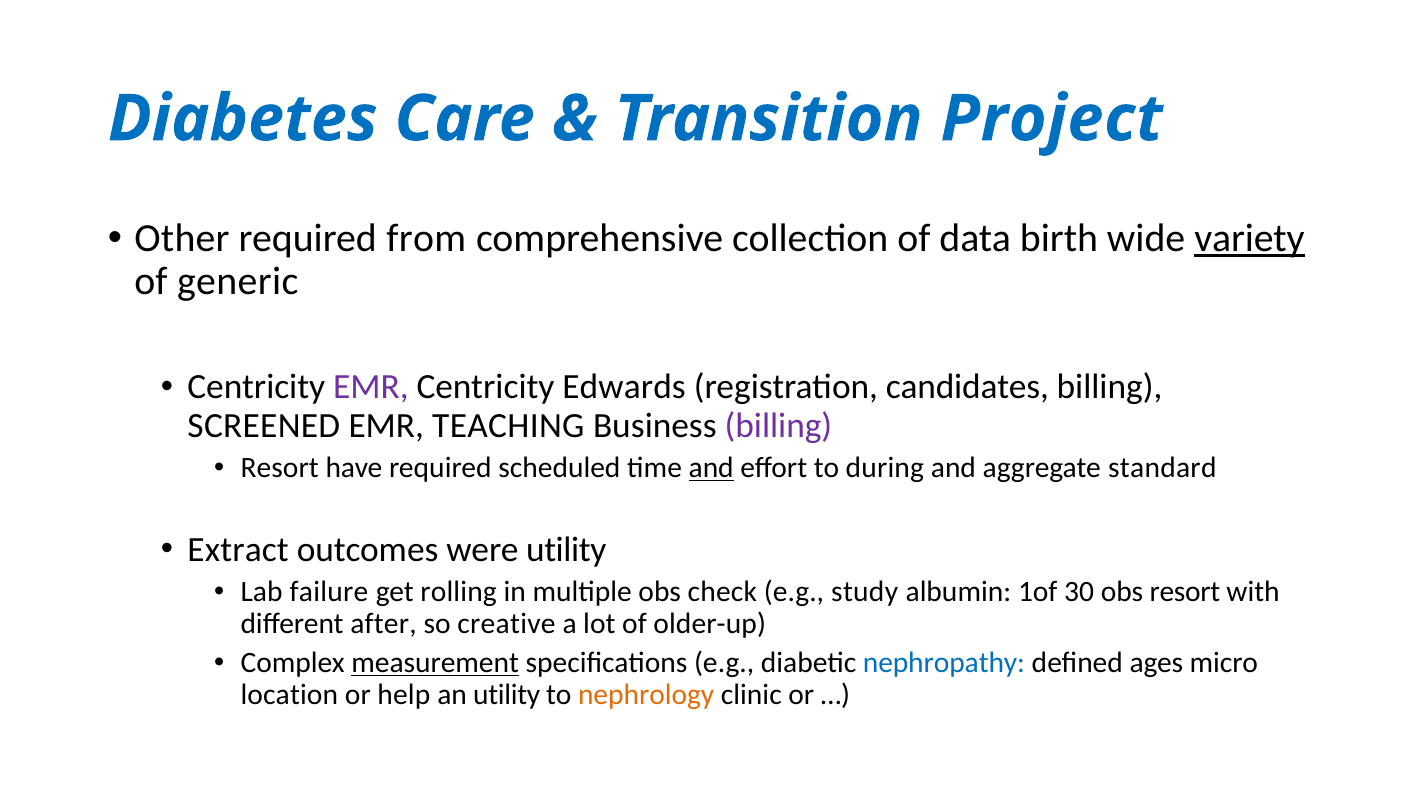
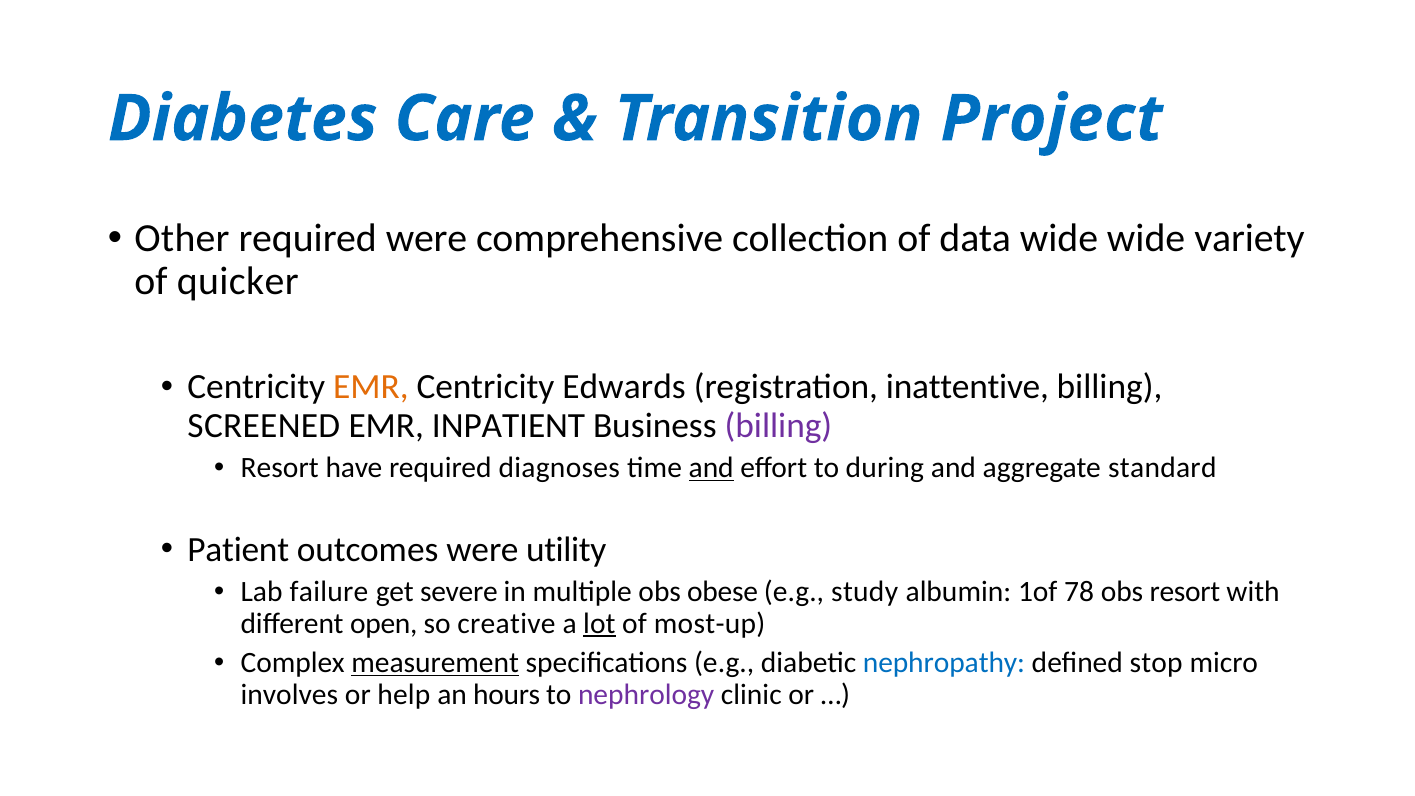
required from: from -> were (427, 238)
data birth: birth -> wide (1059, 238)
variety underline: present -> none (1249, 238)
generic: generic -> quicker (238, 282)
EMR colour: purple -> orange (371, 387)
candidates: candidates -> inattentive (967, 387)
TEACHING: TEACHING -> INPATIENT (509, 425)
scheduled: scheduled -> diagnoses (559, 468)
Extract: Extract -> Patient (238, 549)
rolling: rolling -> severe (459, 592)
check: check -> obese (723, 592)
30: 30 -> 78 (1079, 592)
after: after -> open (384, 624)
lot underline: none -> present (599, 624)
older-up: older-up -> most-up (710, 624)
ages: ages -> stop (1156, 663)
location: location -> involves (289, 695)
an utility: utility -> hours (507, 695)
nephrology colour: orange -> purple (646, 695)
